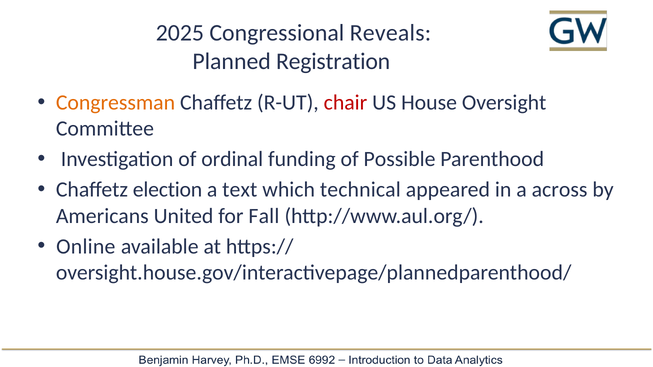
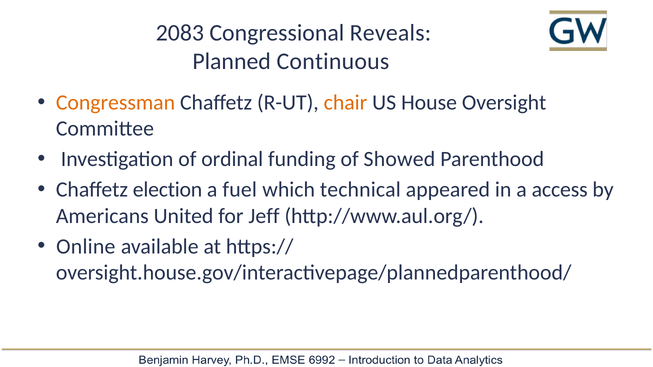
2025: 2025 -> 2083 (180, 33)
Registration: Registration -> Continuous (333, 62)
chair colour: red -> orange (346, 103)
Possible: Possible -> Showed (399, 159)
text: text -> fuel (240, 190)
across: across -> access (560, 190)
Fall: Fall -> Jeff (264, 216)
